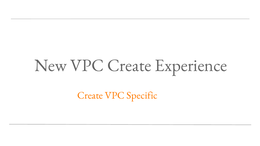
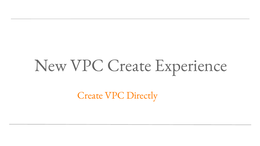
Specific: Specific -> Directly (142, 96)
